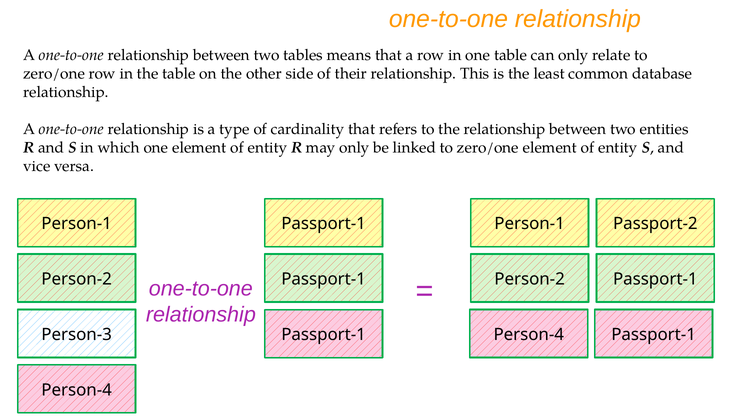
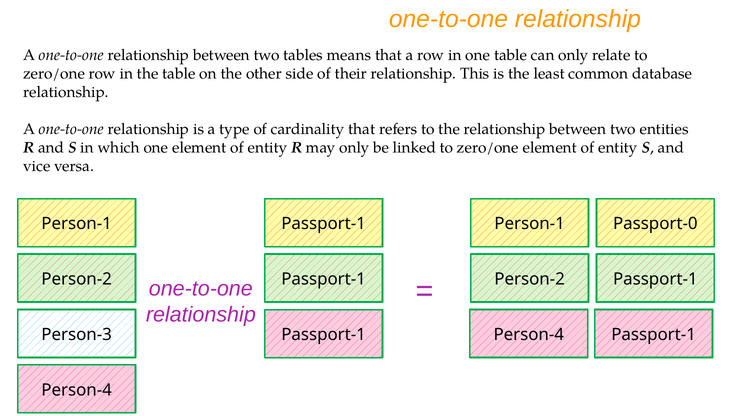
Passport-2: Passport-2 -> Passport-0 (655, 224)
